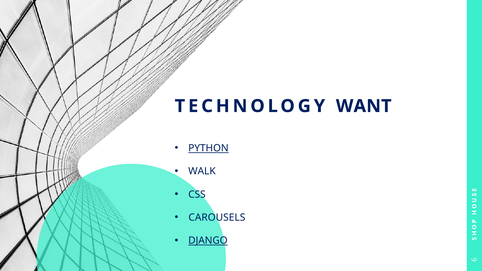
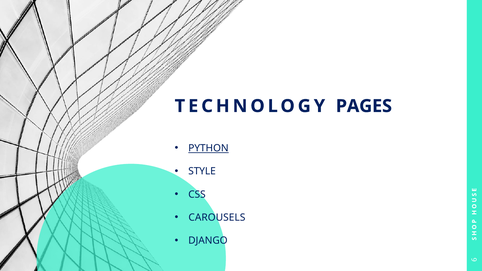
WANT: WANT -> PAGES (364, 106)
WALK: WALK -> STYLE (202, 171)
DJANGO underline: present -> none (208, 241)
